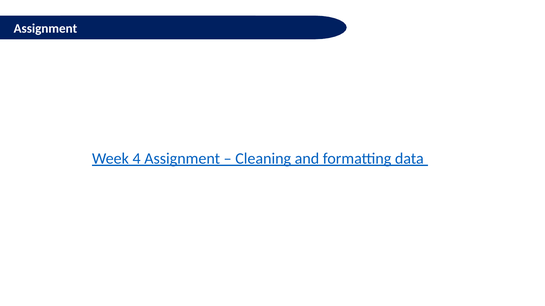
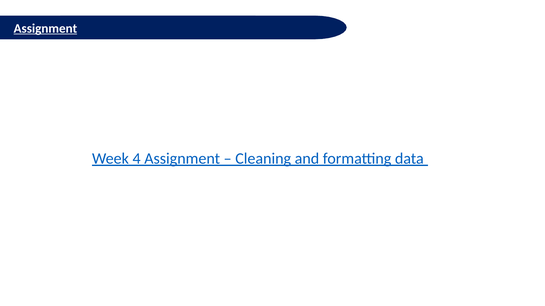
Assignment underline: none -> present (45, 28)
